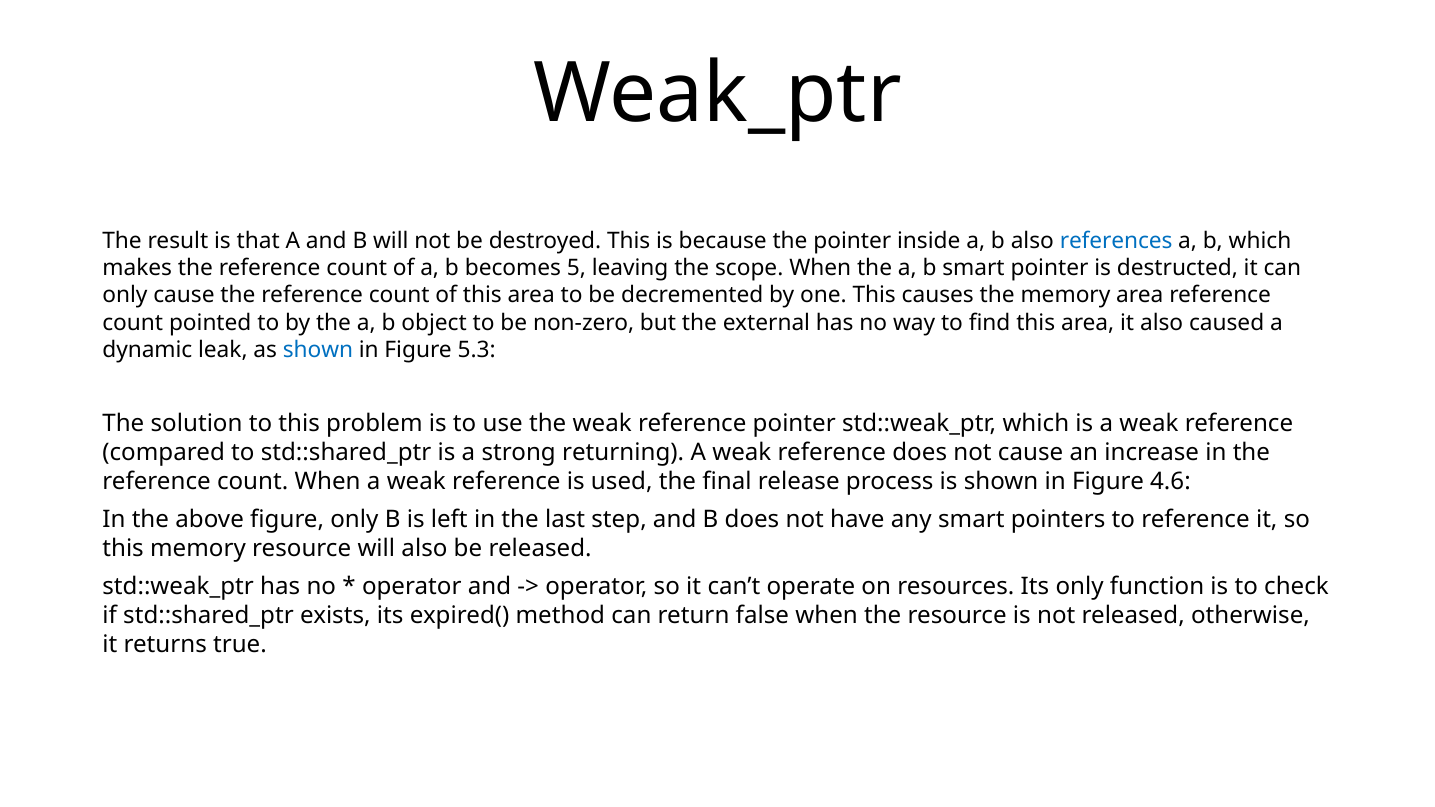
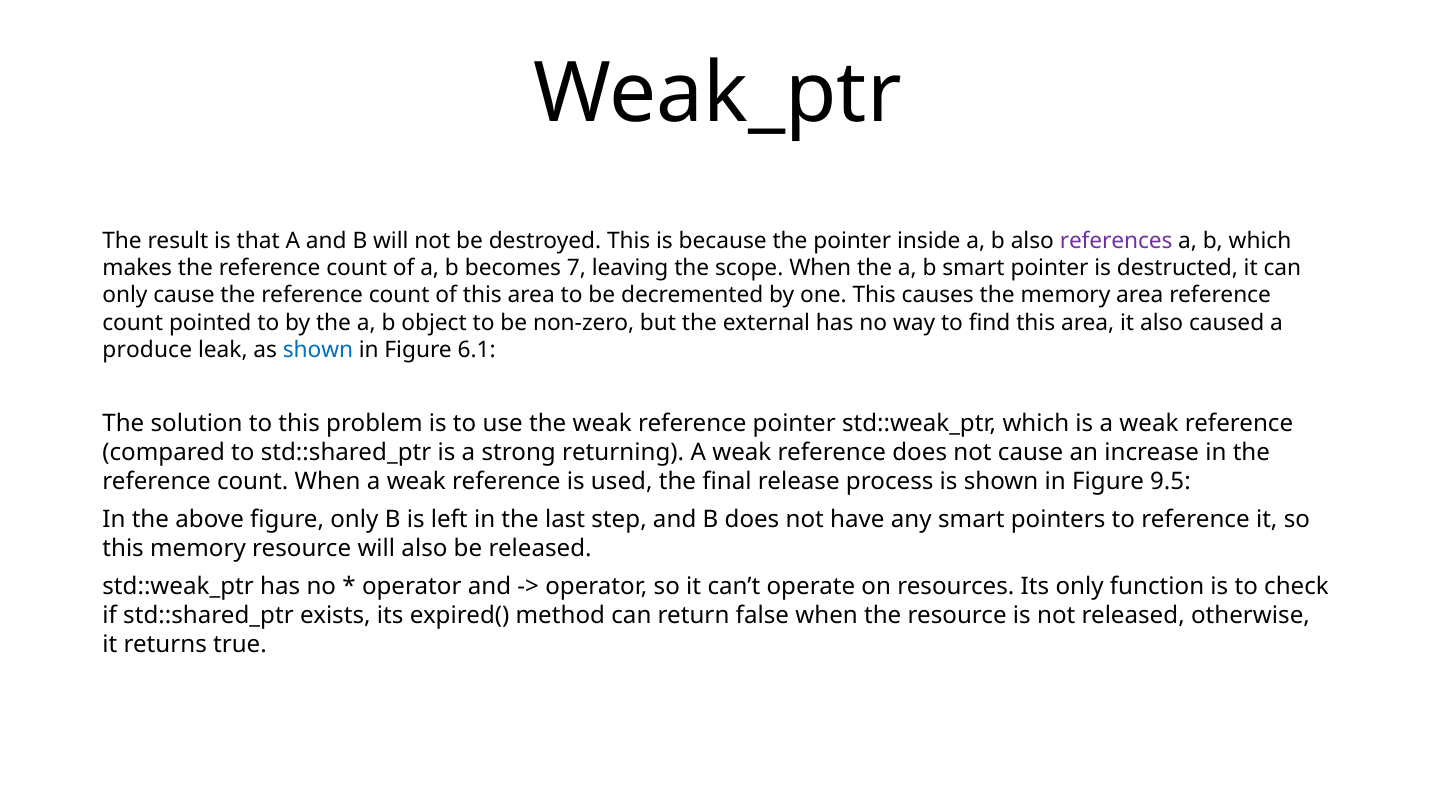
references colour: blue -> purple (1116, 241)
5: 5 -> 7 (576, 268)
dynamic: dynamic -> produce (147, 350)
5.3: 5.3 -> 6.1 (477, 350)
4.6: 4.6 -> 9.5 (1170, 481)
